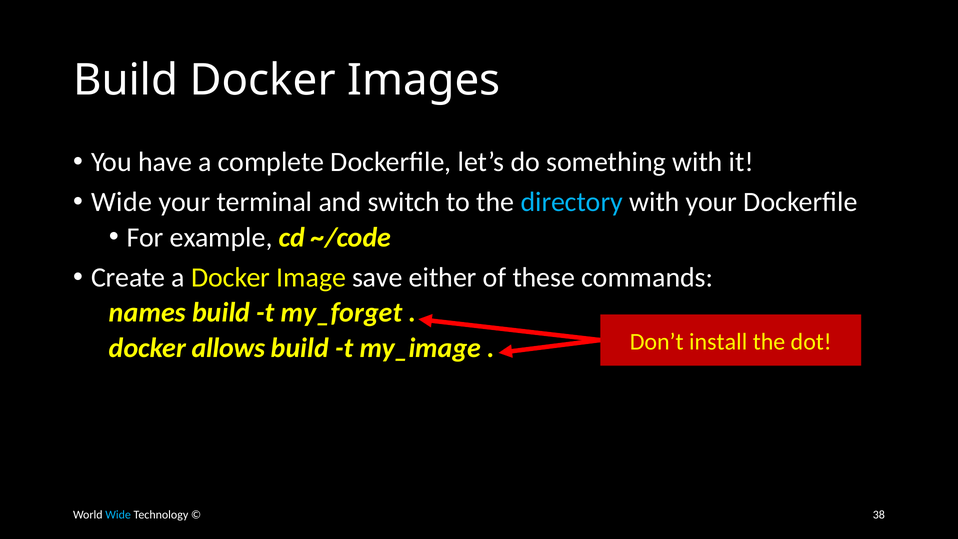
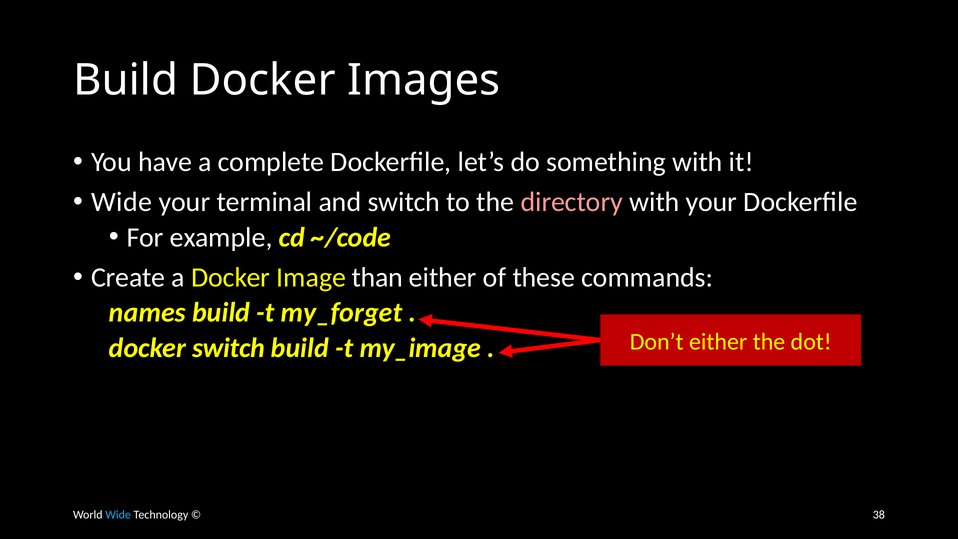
directory colour: light blue -> pink (572, 202)
save: save -> than (377, 277)
Don’t install: install -> either (718, 342)
docker allows: allows -> switch (229, 348)
